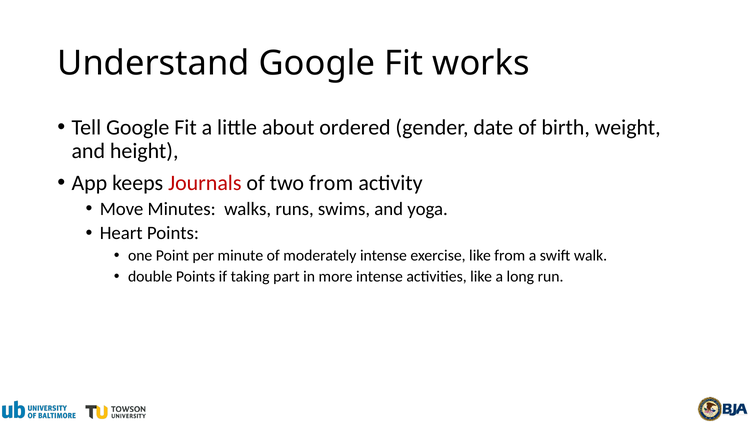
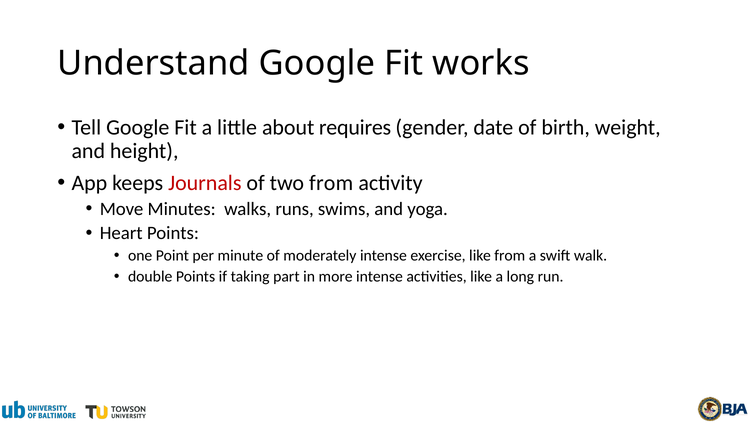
ordered: ordered -> requires (355, 127)
